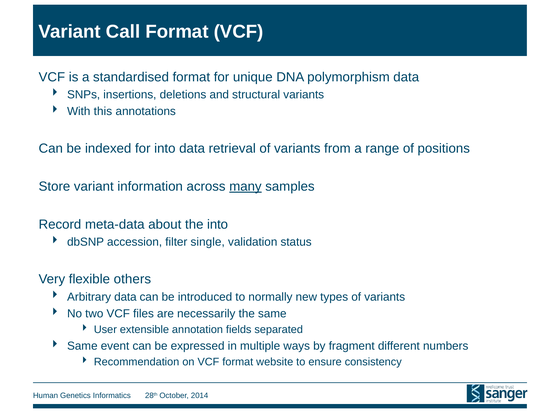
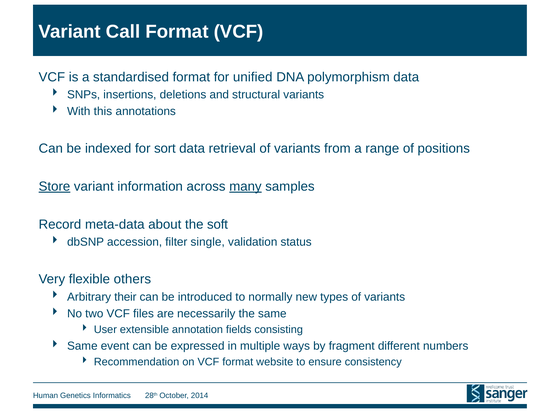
unique: unique -> unified (253, 77)
for into: into -> sort (165, 149)
Store underline: none -> present (54, 187)
the into: into -> soft (218, 224)
Arbitrary data: data -> their (125, 297)
separated: separated -> consisting (279, 330)
